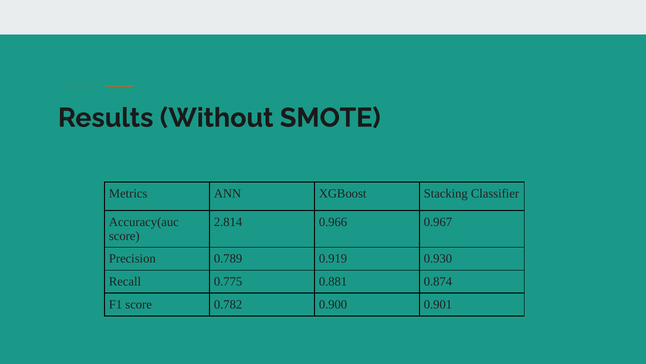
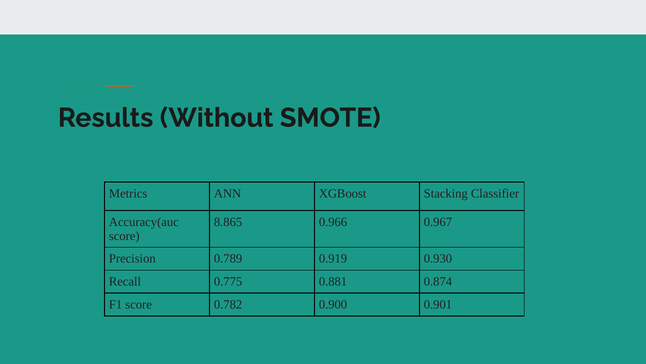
2.814: 2.814 -> 8.865 (228, 222)
